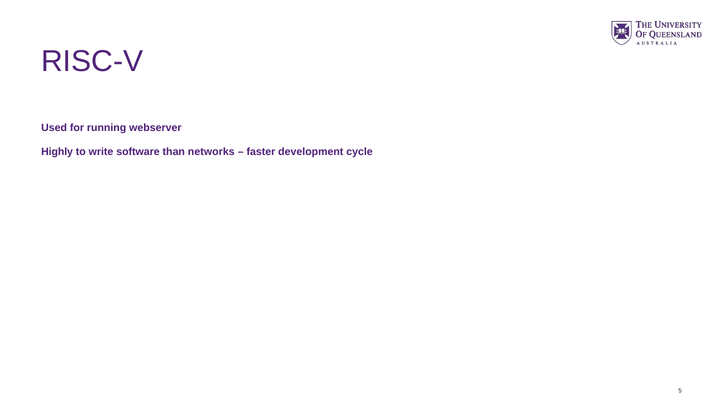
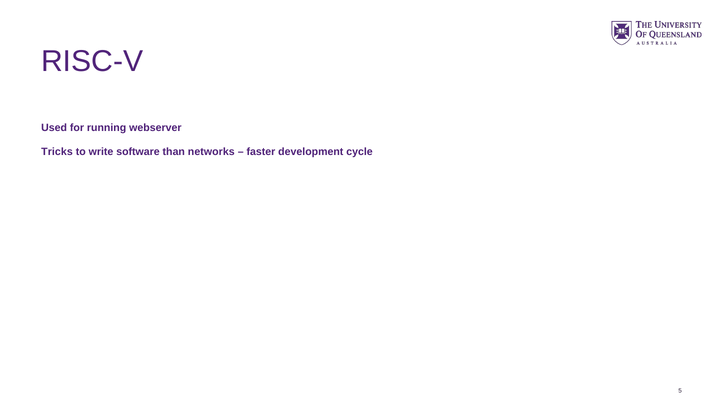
Highly: Highly -> Tricks (57, 151)
